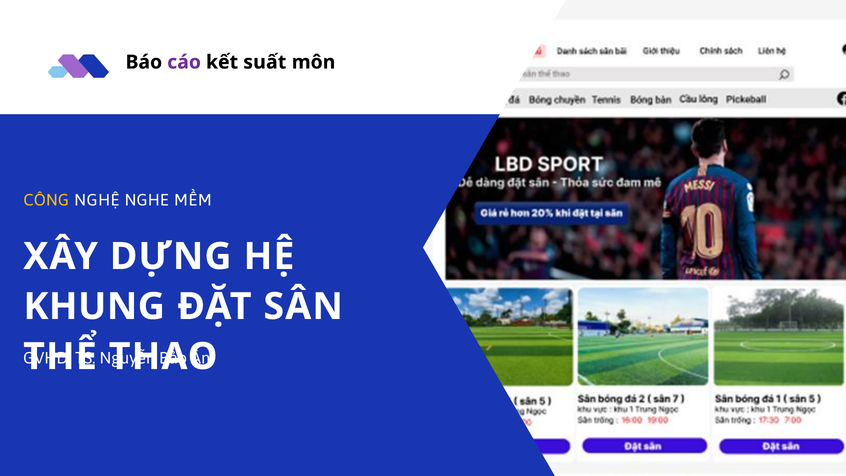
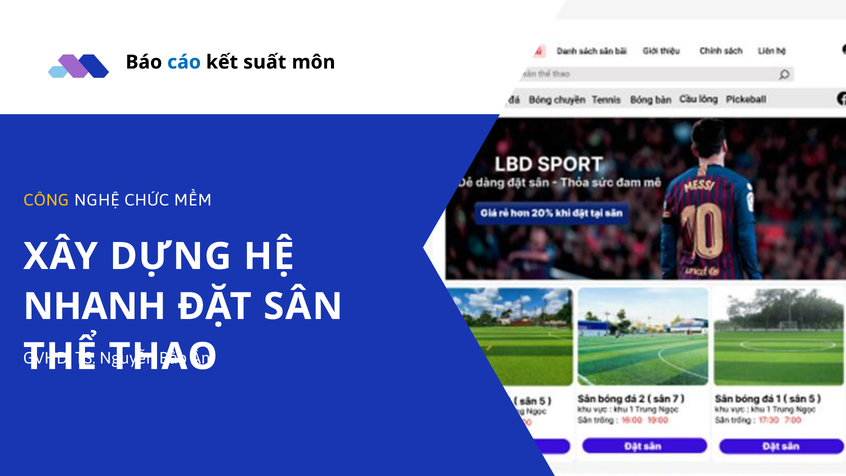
cáo colour: purple -> blue (184, 62)
NGHE: NGHE -> CHỨC (147, 200)
KHUNG: KHUNG -> NHANH (95, 306)
